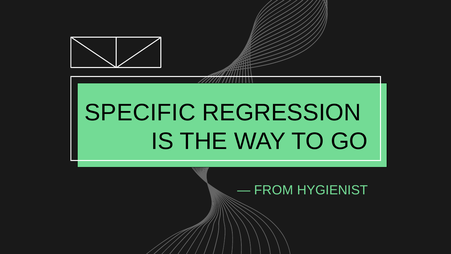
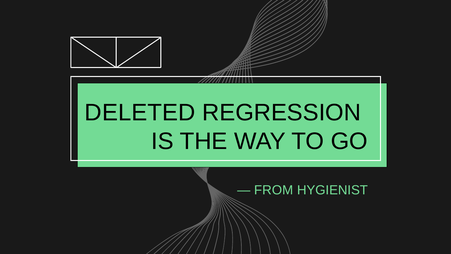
SPECIFIC: SPECIFIC -> DELETED (140, 113)
